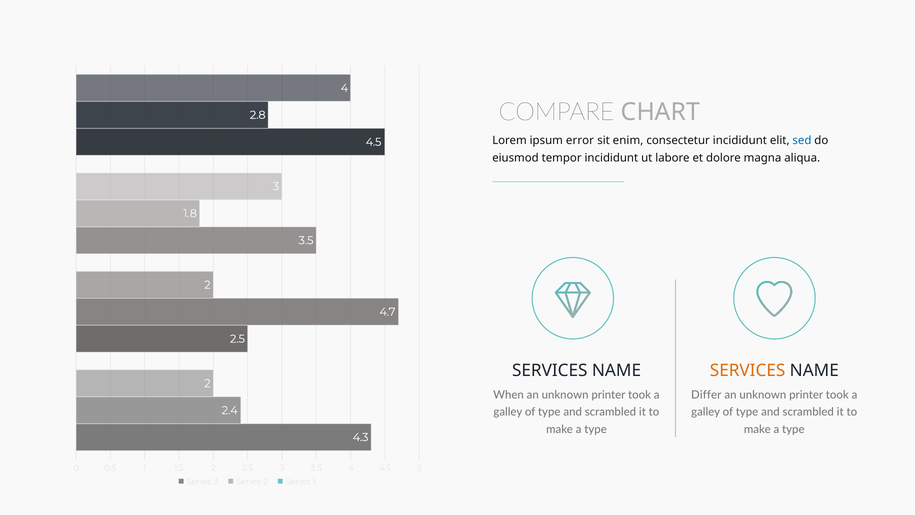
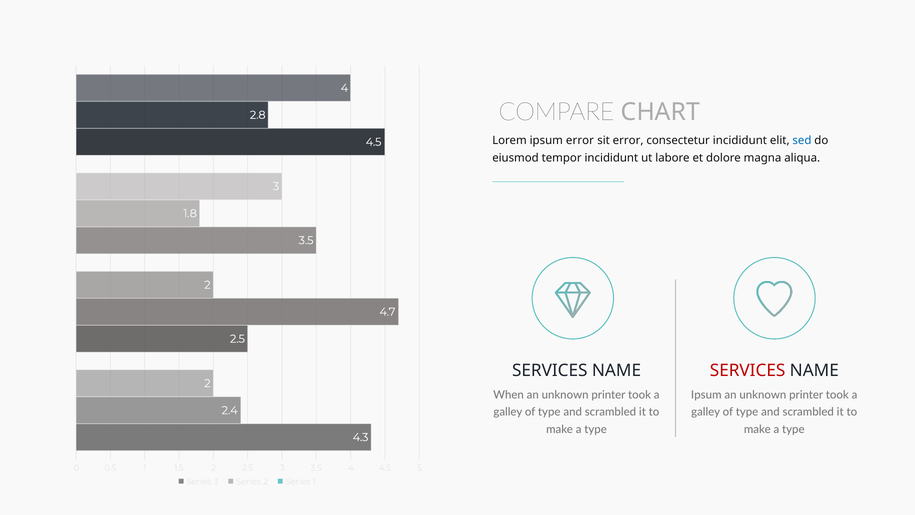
sit enim: enim -> error (628, 141)
SERVICES colour: orange -> red (748, 370)
Differ: Differ -> Ipsum (706, 395)
